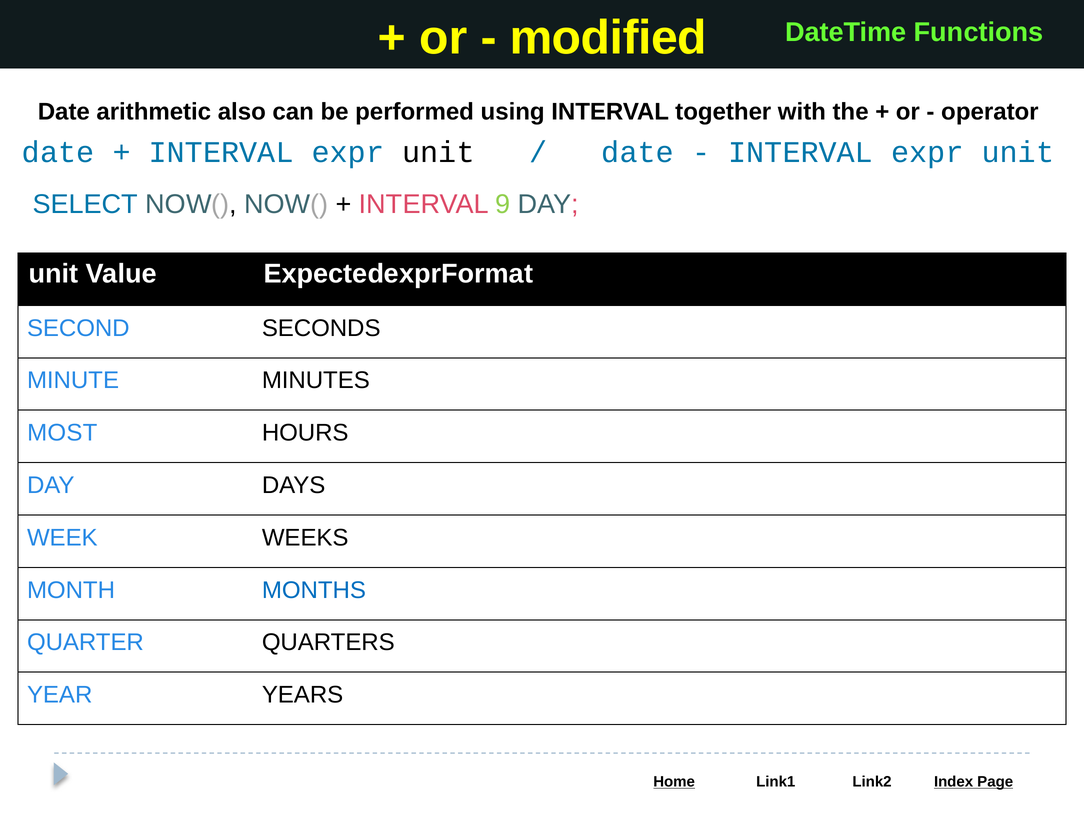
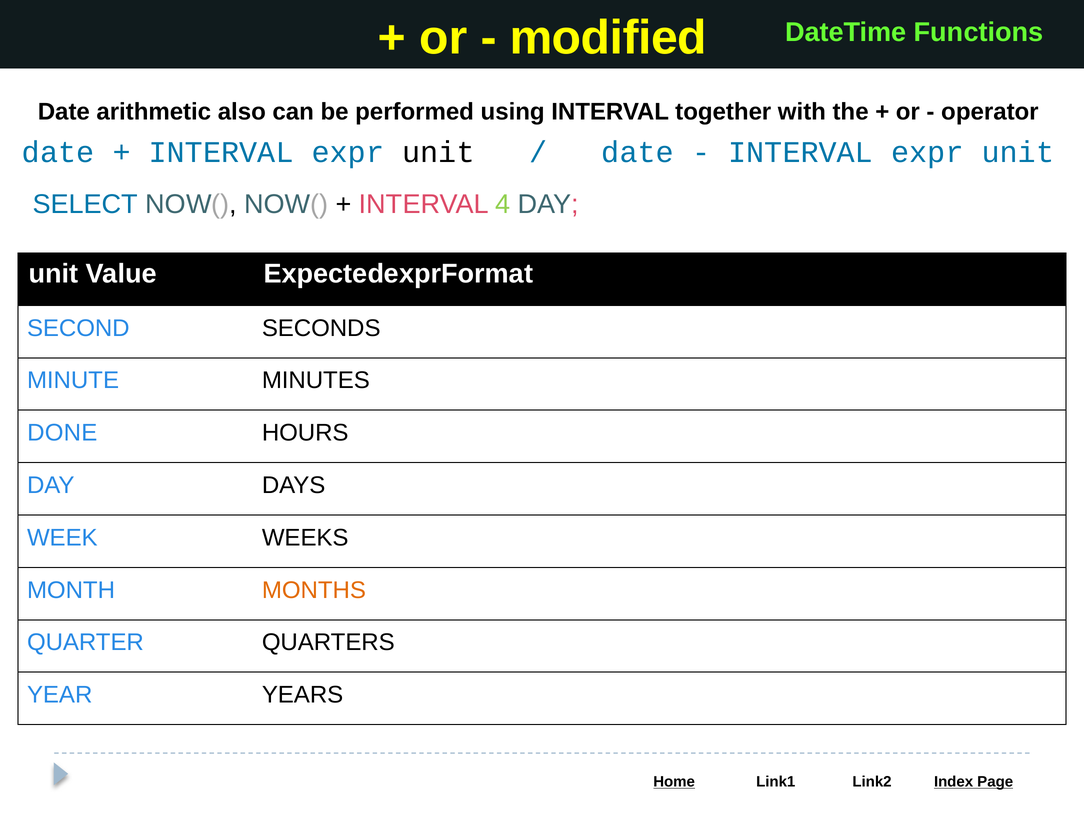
9: 9 -> 4 (503, 204)
MOST: MOST -> DONE (62, 433)
MONTHS colour: blue -> orange (314, 590)
